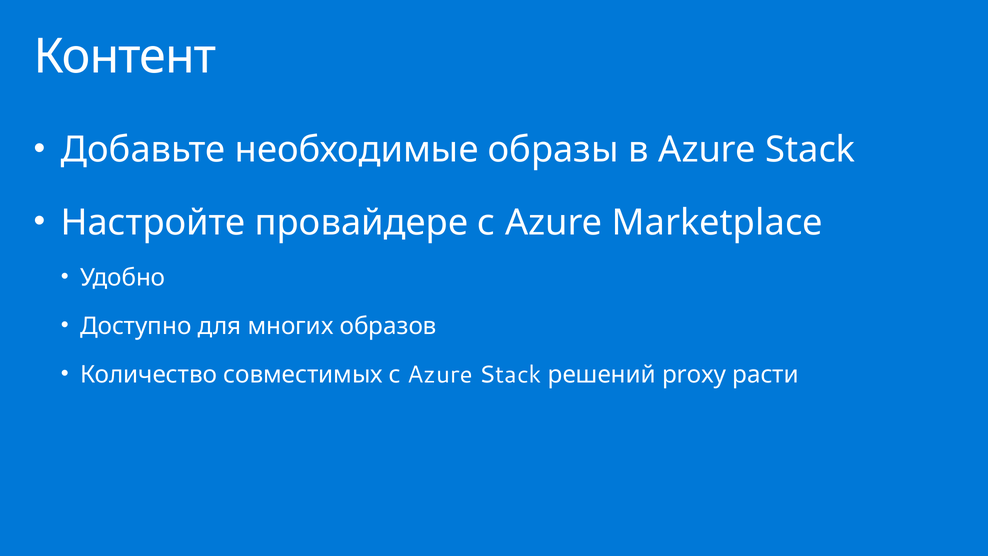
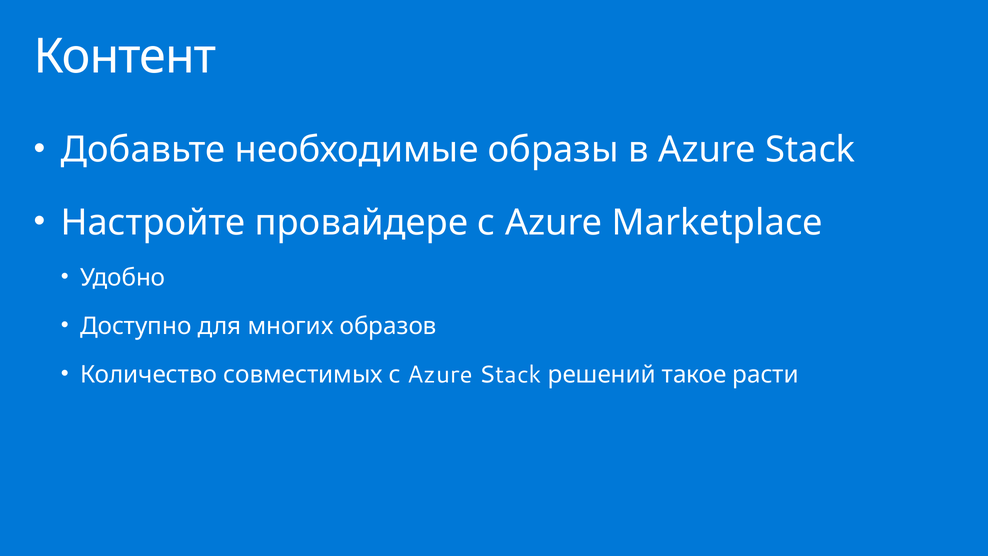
proxy: proxy -> такое (694, 374)
